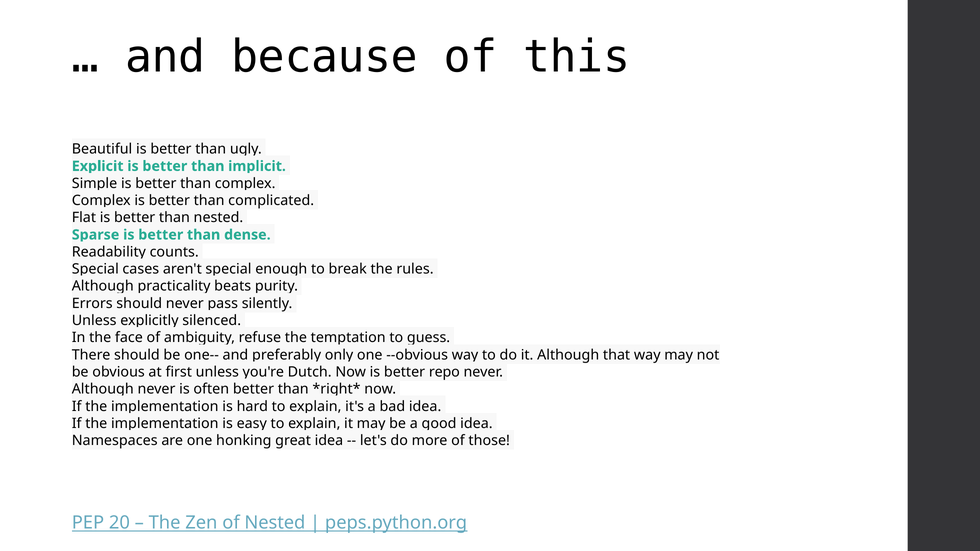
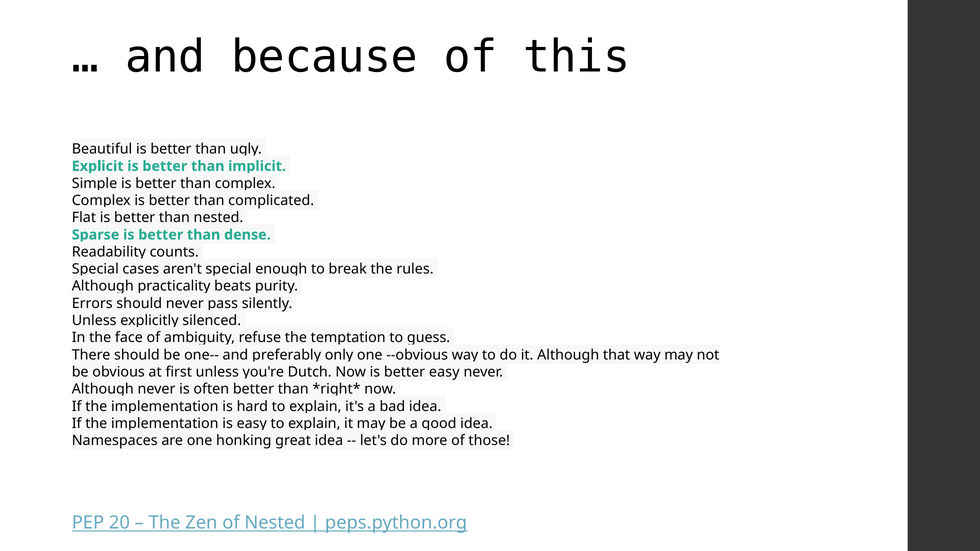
repo: repo -> easy (444, 372)
